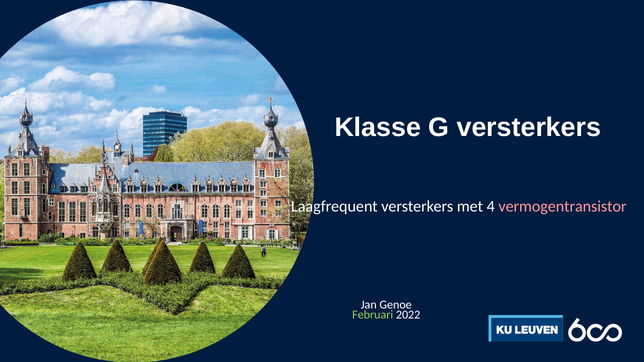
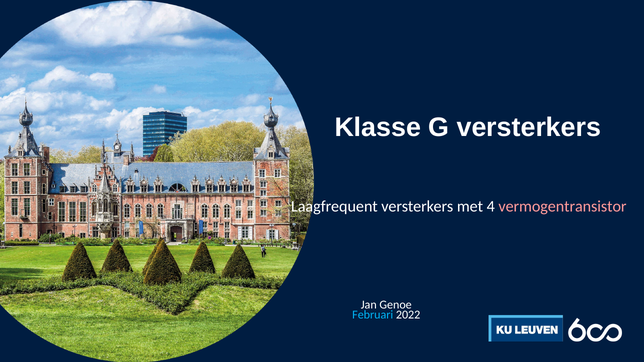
Februari colour: light green -> light blue (373, 315)
